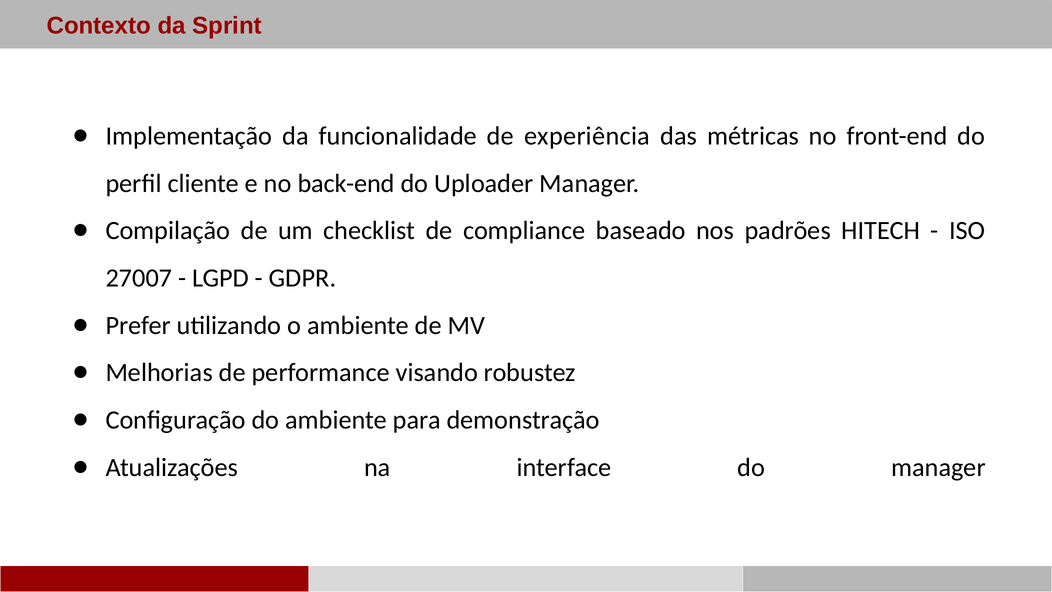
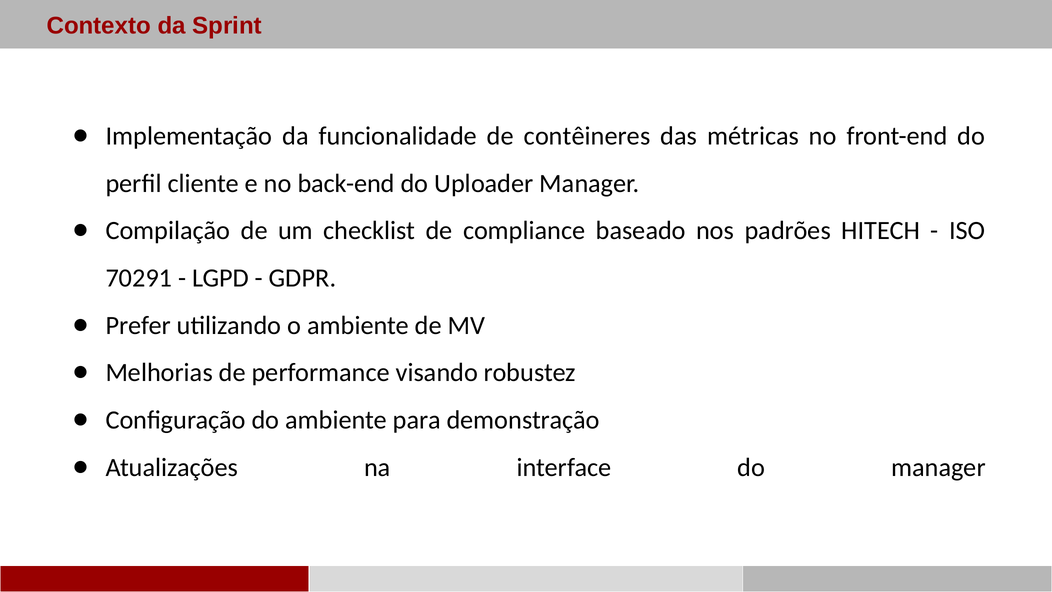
experiência: experiência -> contêineres (587, 136)
27007: 27007 -> 70291 (139, 278)
